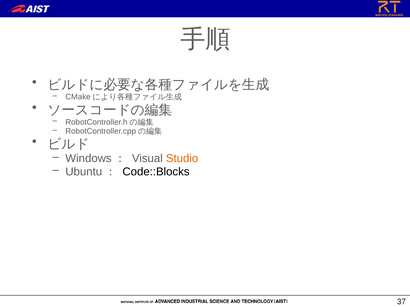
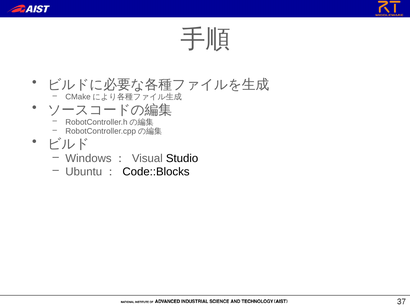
Studio colour: orange -> black (182, 159)
